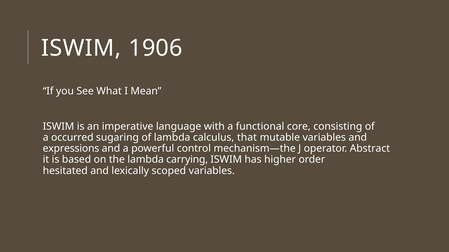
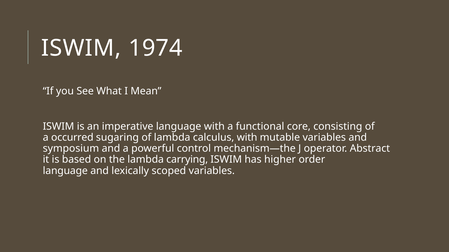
1906: 1906 -> 1974 (156, 48)
calculus that: that -> with (247, 138)
expressions: expressions -> symposium (71, 149)
hesitated: hesitated -> language (65, 171)
